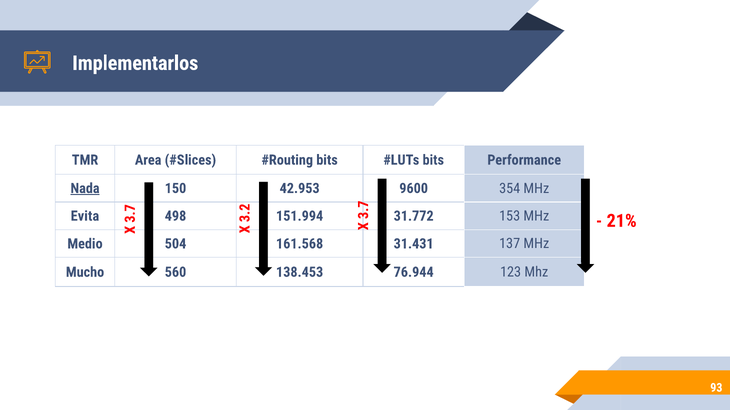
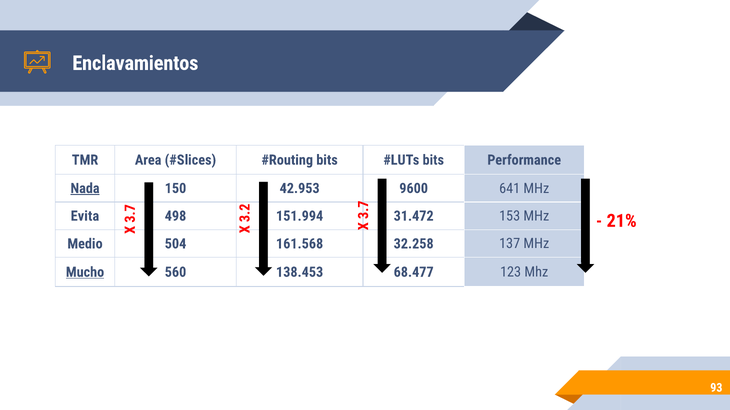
Implementarlos: Implementarlos -> Enclavamientos (135, 63)
354: 354 -> 641 (510, 189)
31.772: 31.772 -> 31.472 (414, 216)
31.431: 31.431 -> 32.258 (414, 244)
Mucho underline: none -> present (85, 273)
76.944: 76.944 -> 68.477 (414, 273)
